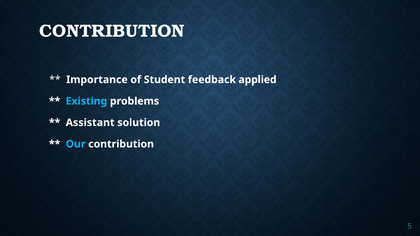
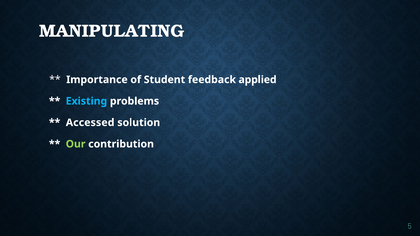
CONTRIBUTION: CONTRIBUTION -> MANIPULATING (112, 31)
Assistant: Assistant -> Accessed (90, 123)
Our colour: light blue -> light green (76, 144)
